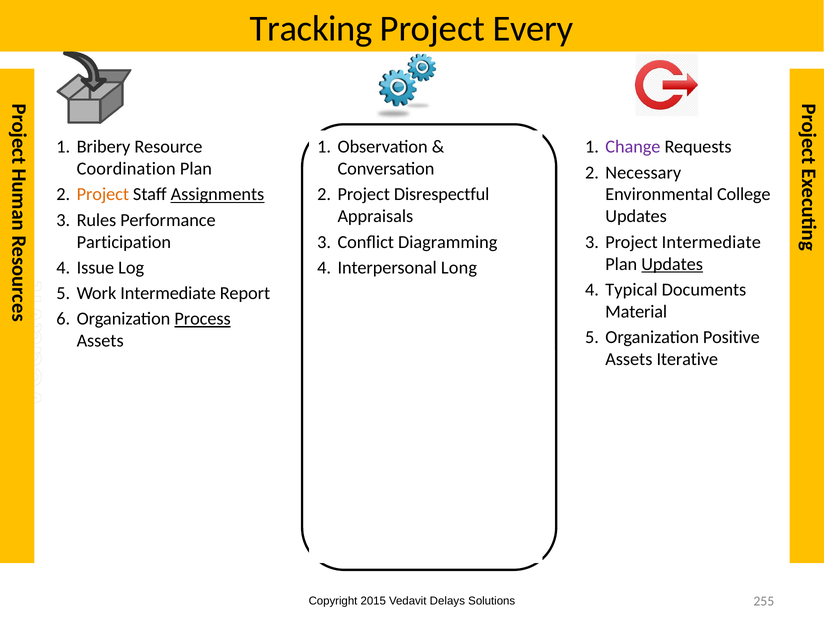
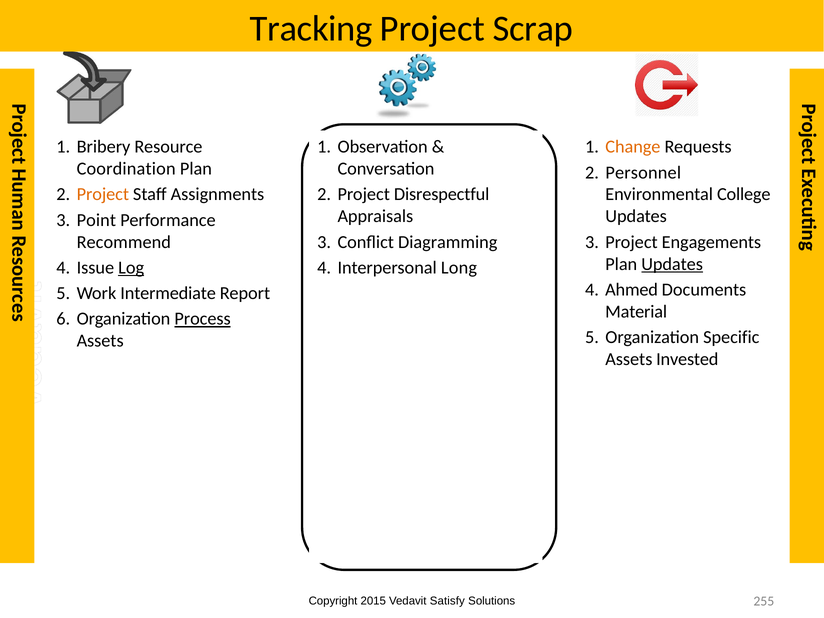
Every: Every -> Scrap (533, 29)
Change colour: purple -> orange (633, 147)
Necessary: Necessary -> Personnel (643, 172)
Assignments underline: present -> none (217, 194)
Rules: Rules -> Point (96, 220)
Participation: Participation -> Recommend (124, 242)
Project Intermediate: Intermediate -> Engagements (711, 242)
Log underline: none -> present (131, 268)
Typical: Typical -> Ahmed (632, 290)
Positive: Positive -> Specific (731, 337)
Iterative: Iterative -> Invested (687, 359)
Delays: Delays -> Satisfy (447, 601)
